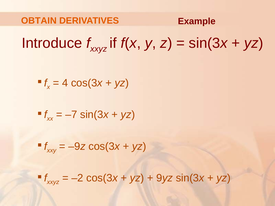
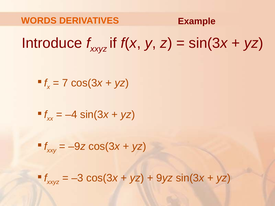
OBTAIN: OBTAIN -> WORDS (39, 21)
4: 4 -> 7 (65, 83)
–7: –7 -> –4 (71, 115)
–2: –2 -> –3 (77, 178)
